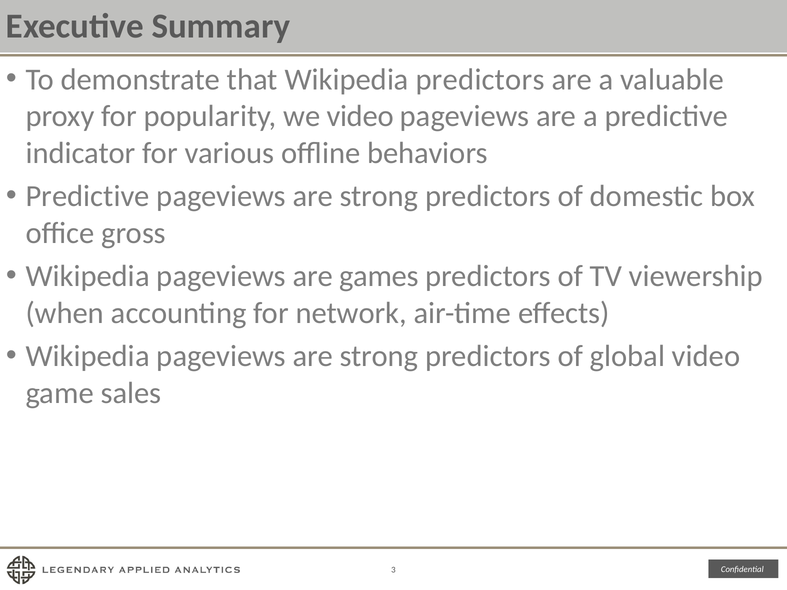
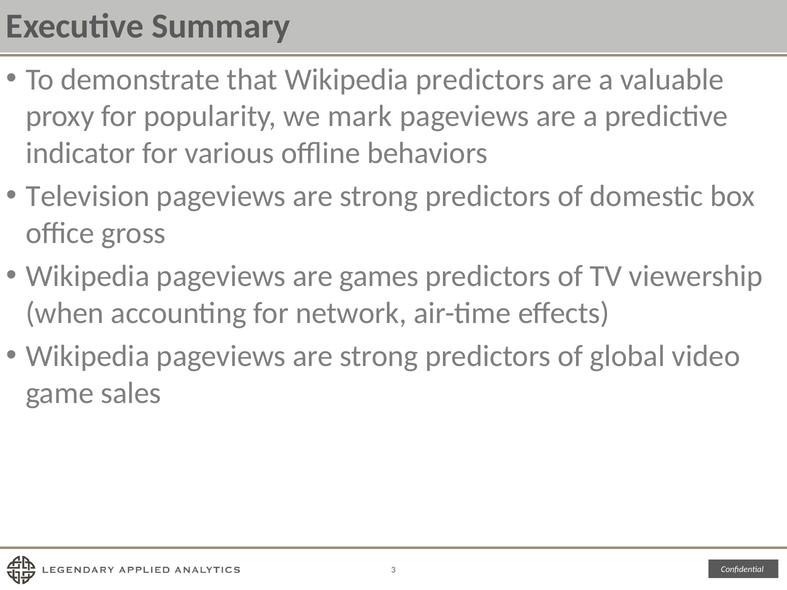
we video: video -> mark (360, 116)
Predictive: Predictive -> Television (88, 196)
